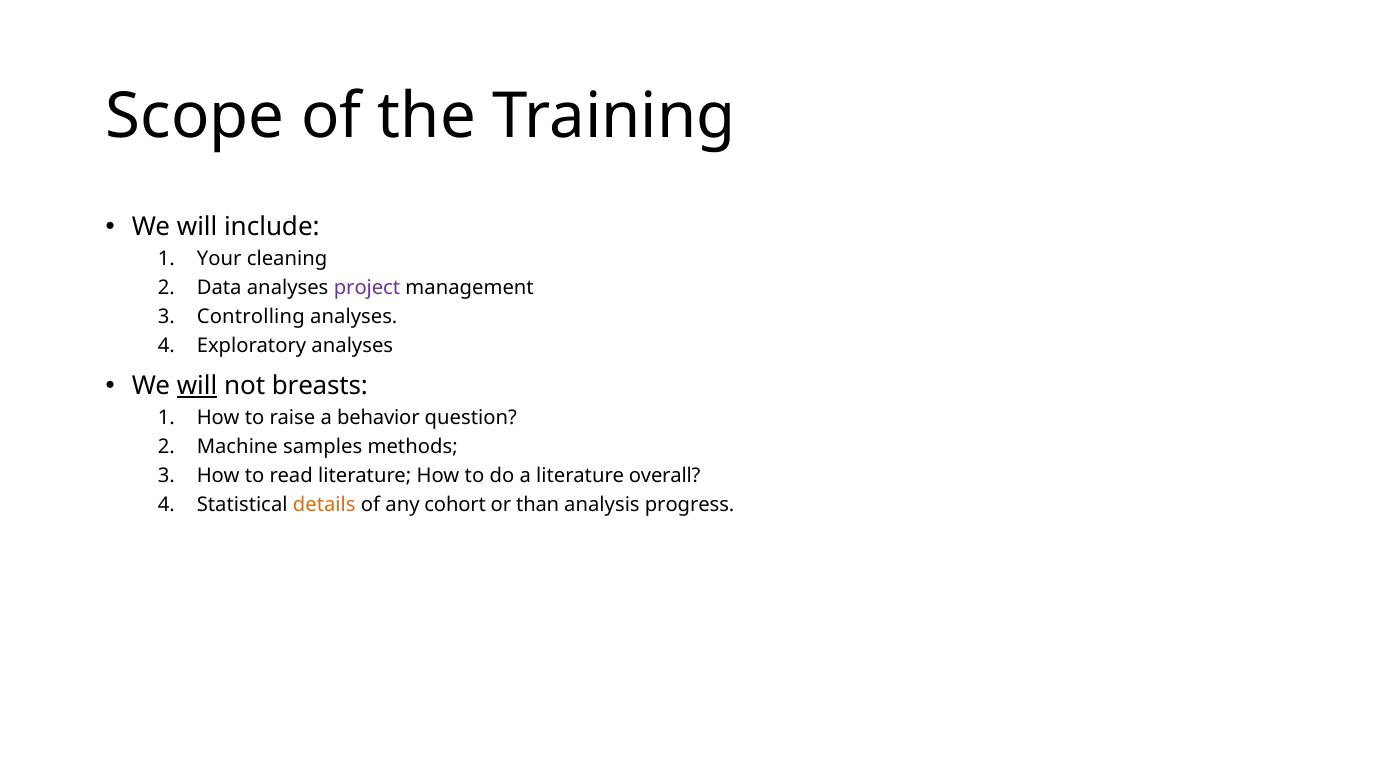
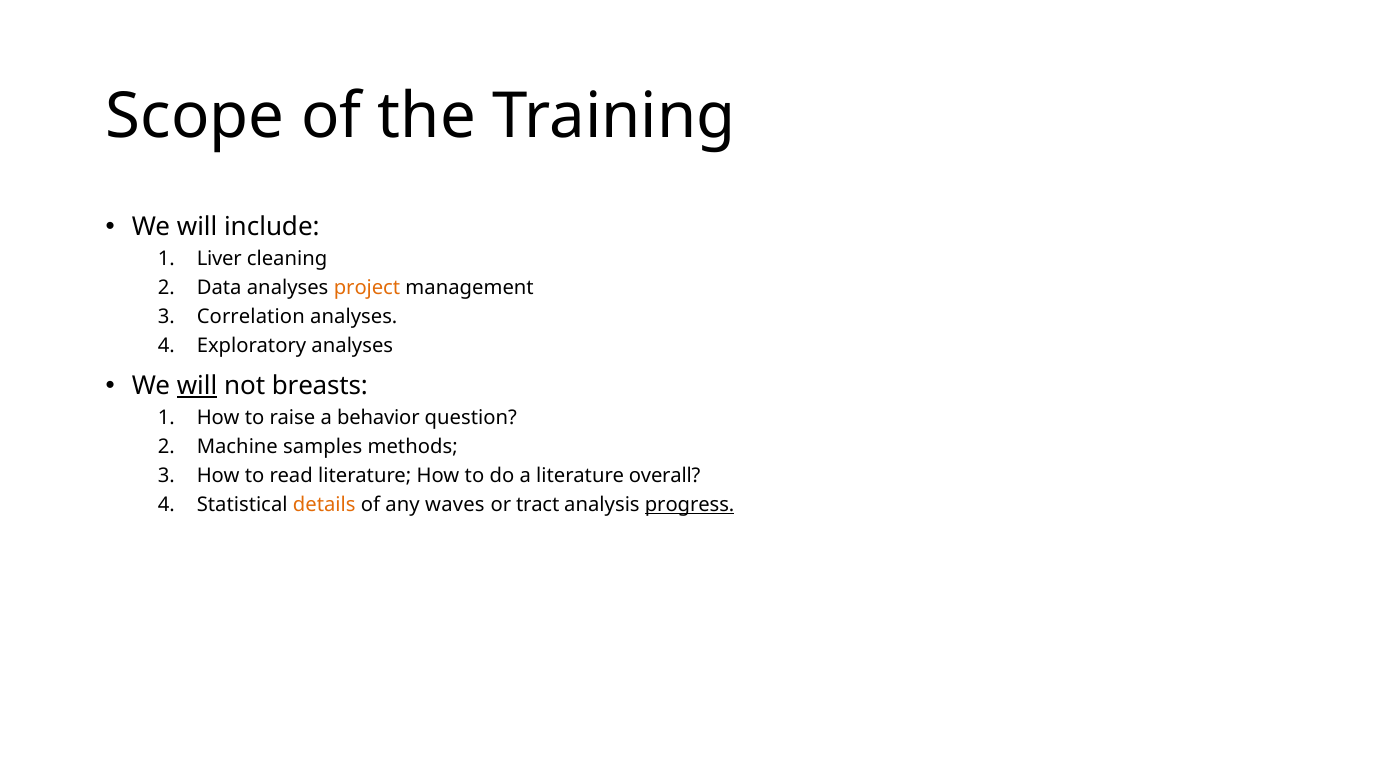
Your: Your -> Liver (219, 259)
project colour: purple -> orange (367, 288)
Controlling: Controlling -> Correlation (251, 317)
cohort: cohort -> waves (455, 505)
than: than -> tract (538, 505)
progress underline: none -> present (690, 505)
